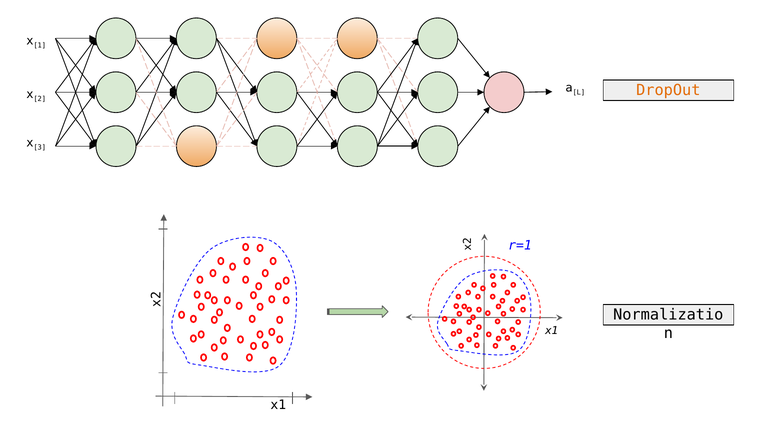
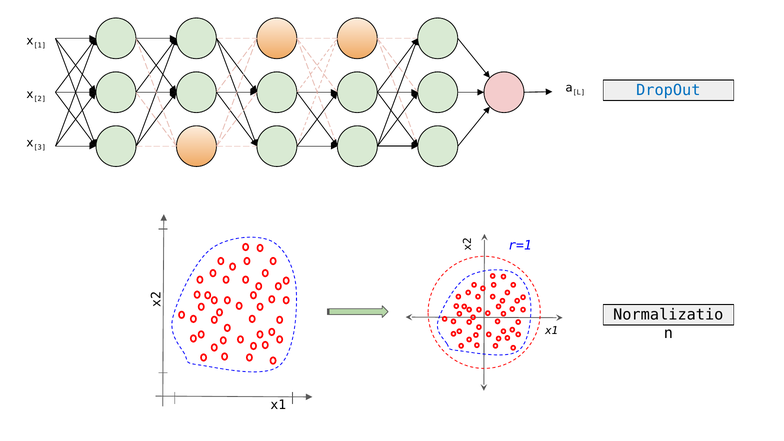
DropOut colour: orange -> blue (668, 90)
